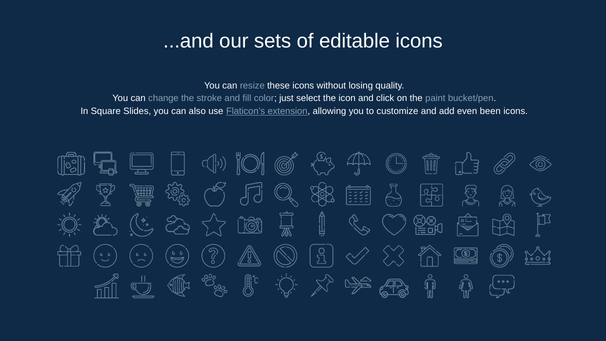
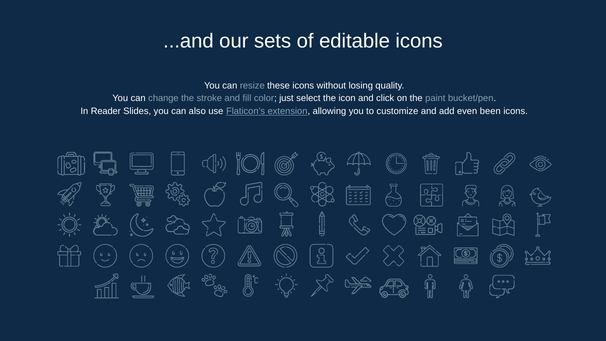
Square: Square -> Reader (106, 111)
